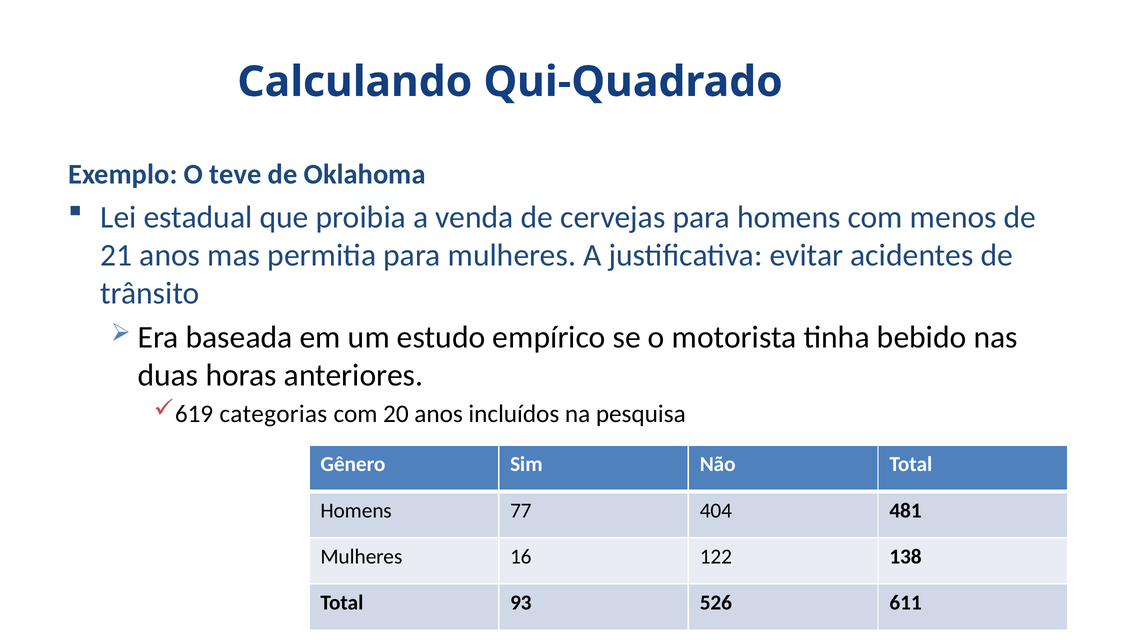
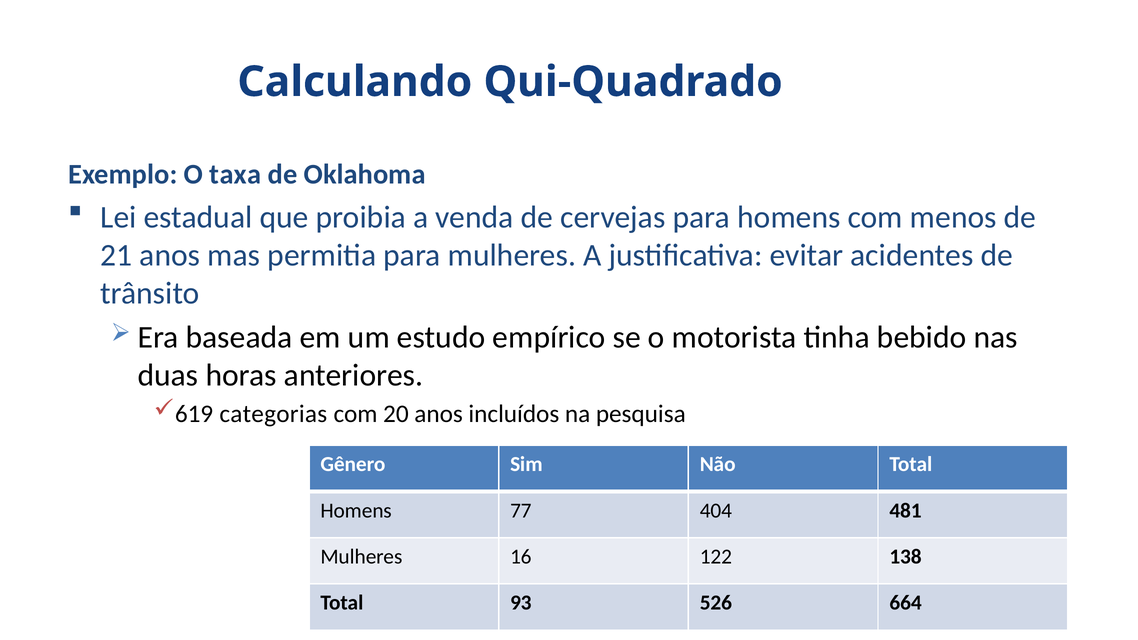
teve: teve -> taxa (235, 175)
611: 611 -> 664 (906, 603)
